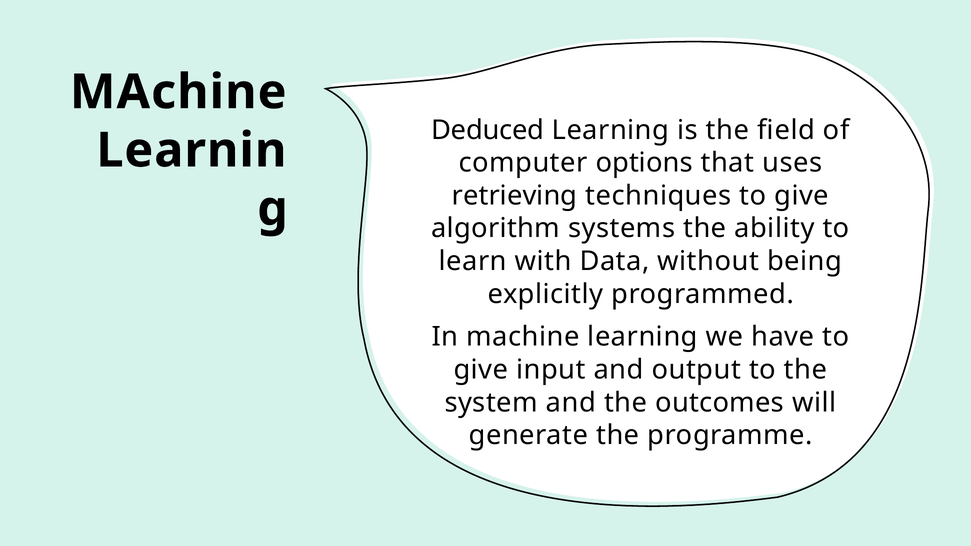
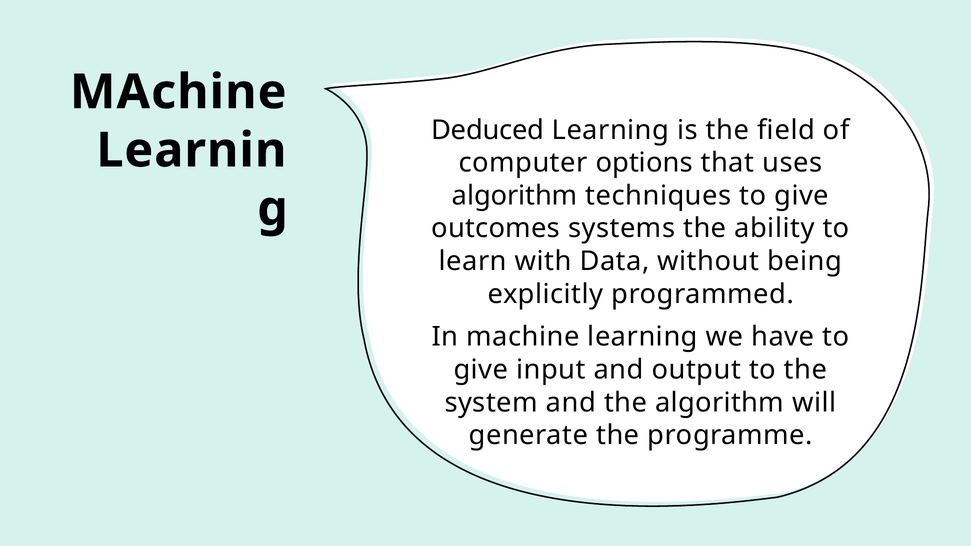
retrieving: retrieving -> algorithm (515, 196)
algorithm: algorithm -> outcomes (496, 229)
the outcomes: outcomes -> algorithm (720, 403)
